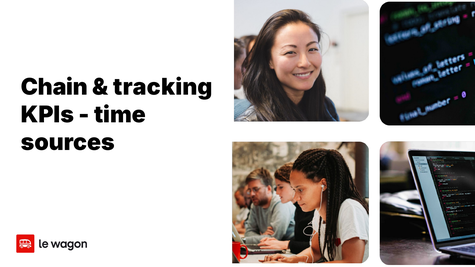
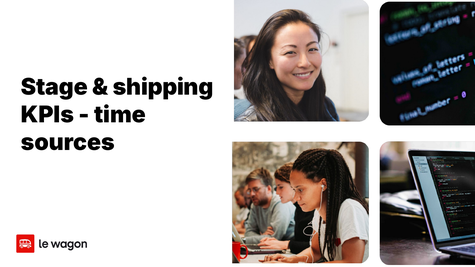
Chain: Chain -> Stage (54, 87)
tracking: tracking -> shipping (163, 87)
